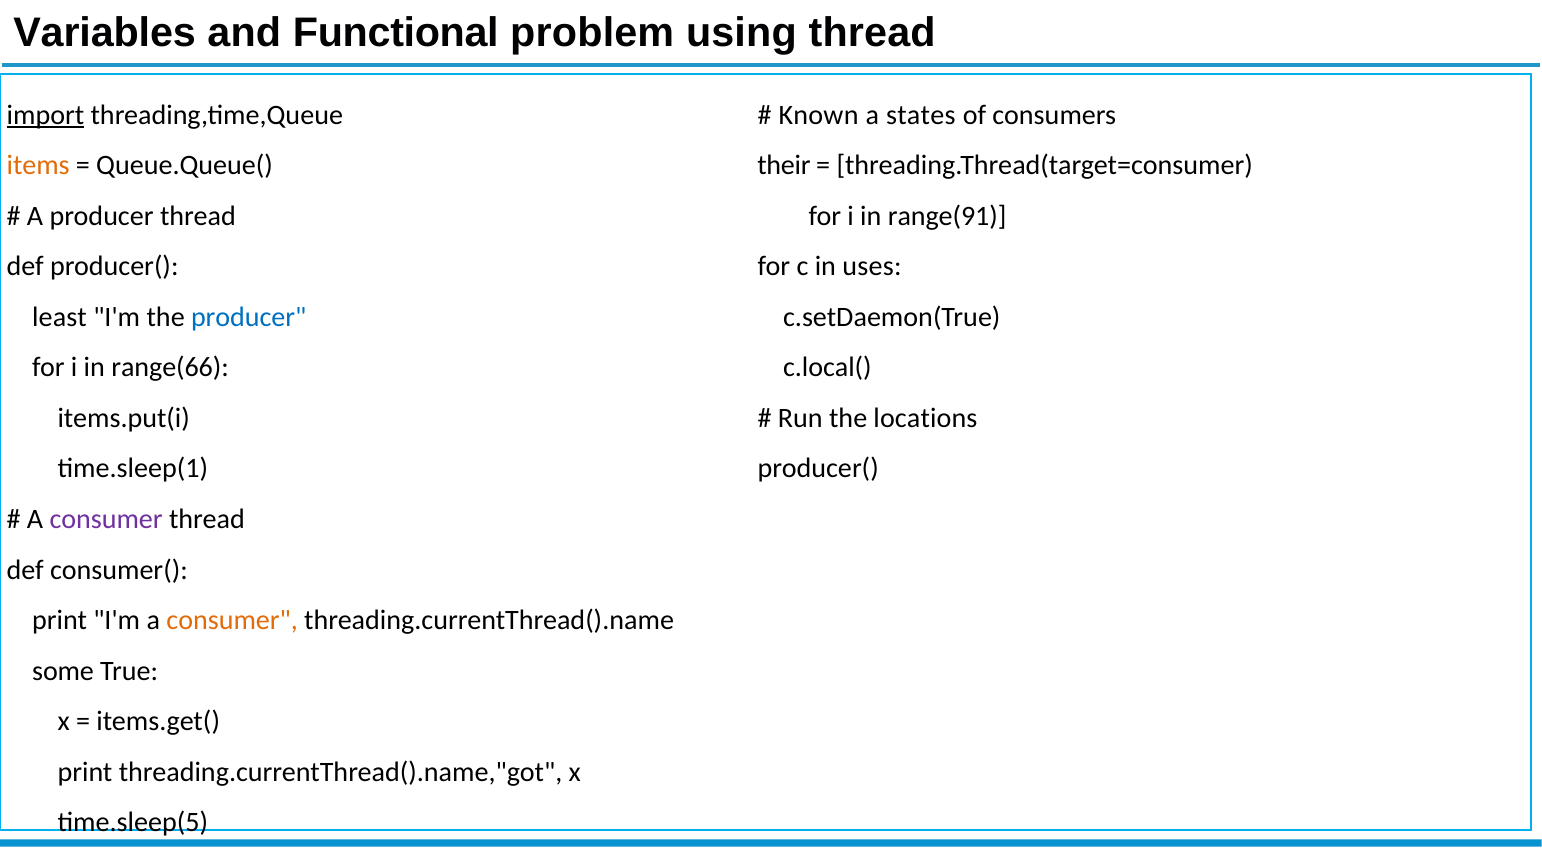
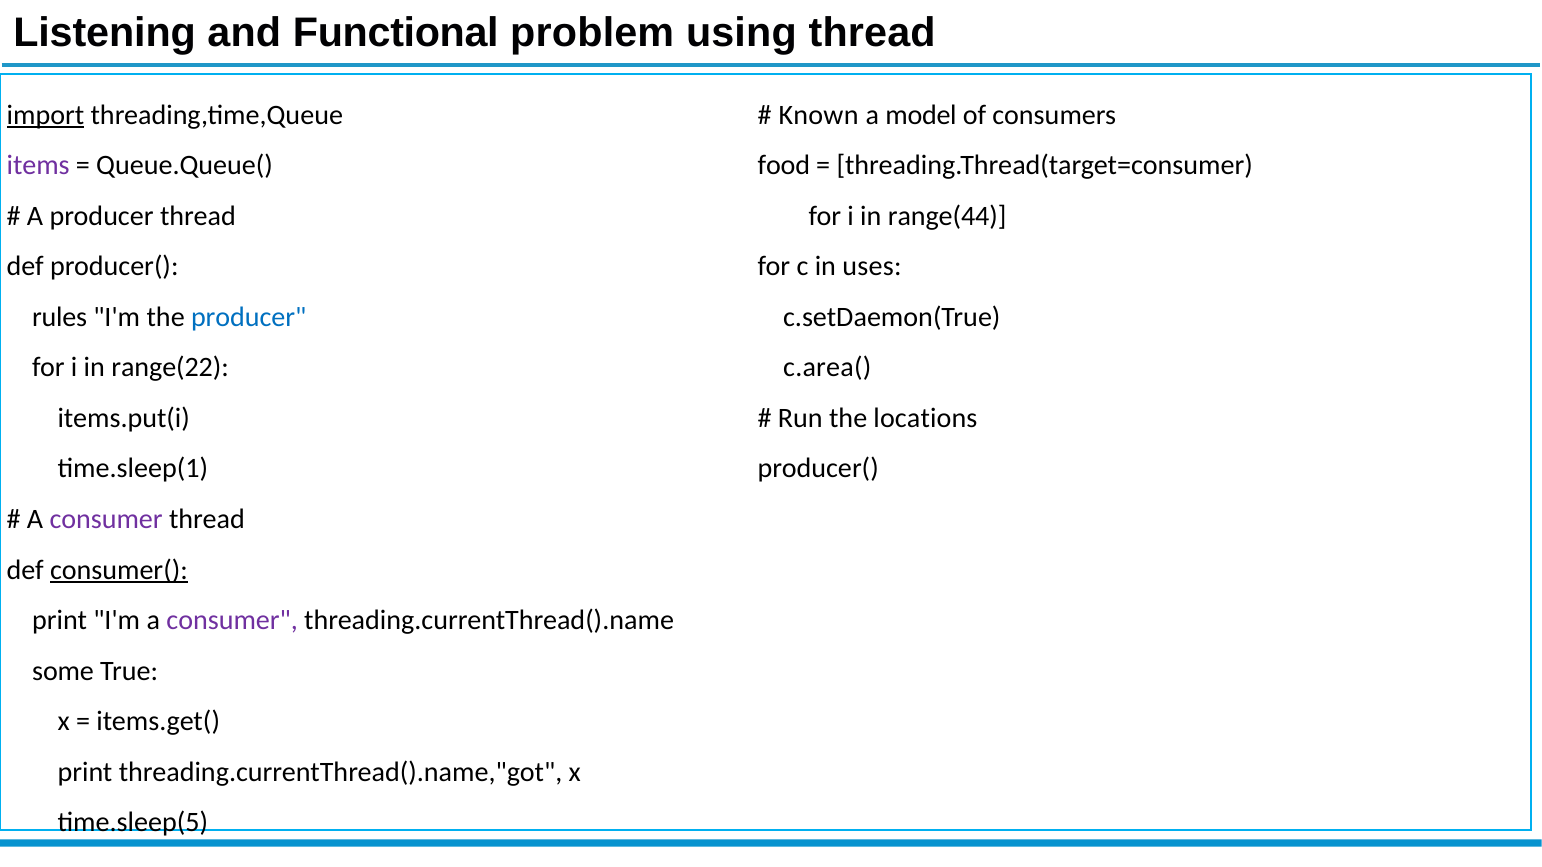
Variables: Variables -> Listening (105, 33)
states: states -> model (921, 115)
items colour: orange -> purple (38, 166)
their: their -> food (784, 166)
range(91: range(91 -> range(44 (947, 216)
least: least -> rules (60, 317)
range(66: range(66 -> range(22 (170, 368)
c.local(: c.local( -> c.area( (827, 368)
consumer( underline: none -> present (119, 570)
consumer colour: orange -> purple (232, 621)
